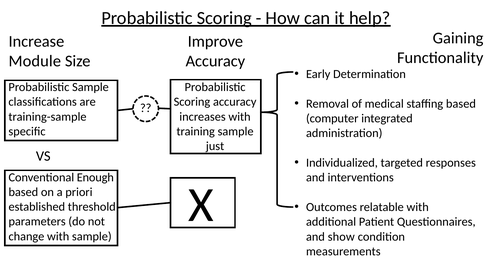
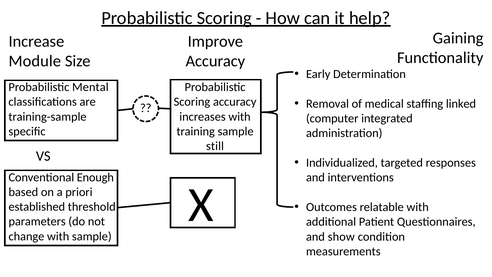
Probabilistic Sample: Sample -> Mental (90, 87)
staffing based: based -> linked (461, 104)
just: just -> still (215, 146)
